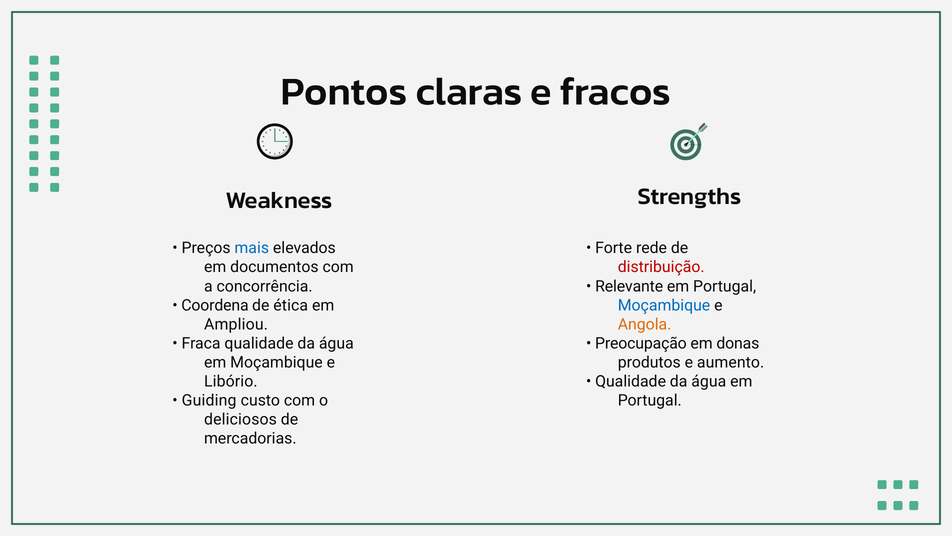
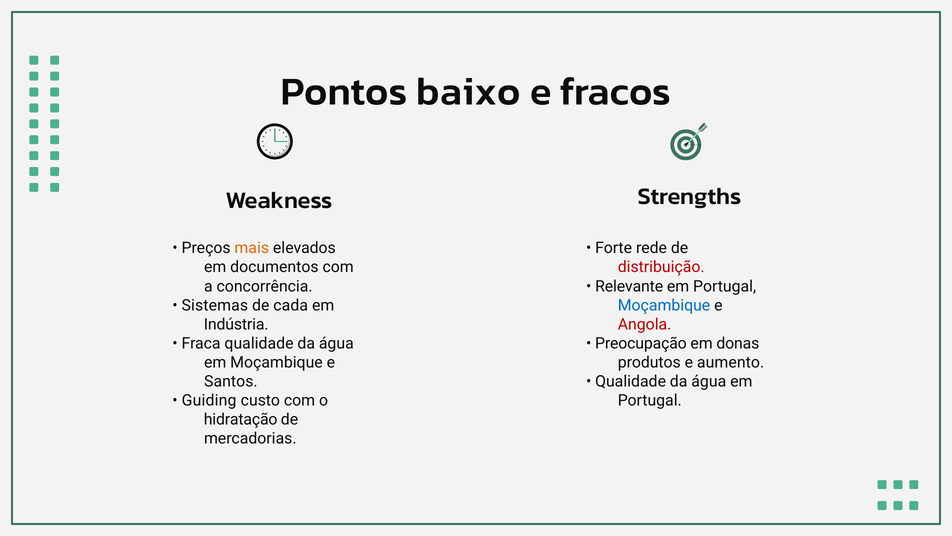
claras: claras -> baixo (469, 92)
mais colour: blue -> orange (252, 248)
Coordena: Coordena -> Sistemas (215, 305)
ética: ética -> cada (291, 305)
Ampliou: Ampliou -> Indústria (236, 324)
Angola colour: orange -> red (645, 324)
Libório: Libório -> Santos (231, 381)
deliciosos: deliciosos -> hidratação (241, 419)
